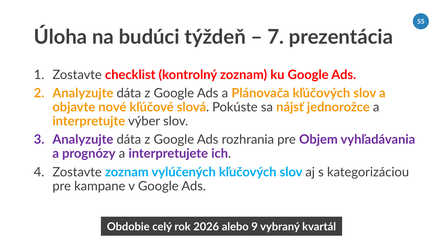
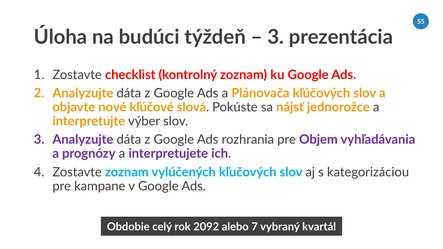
7: 7 -> 3 (276, 37)
2026: 2026 -> 2092 (206, 227)
9: 9 -> 7 (255, 227)
